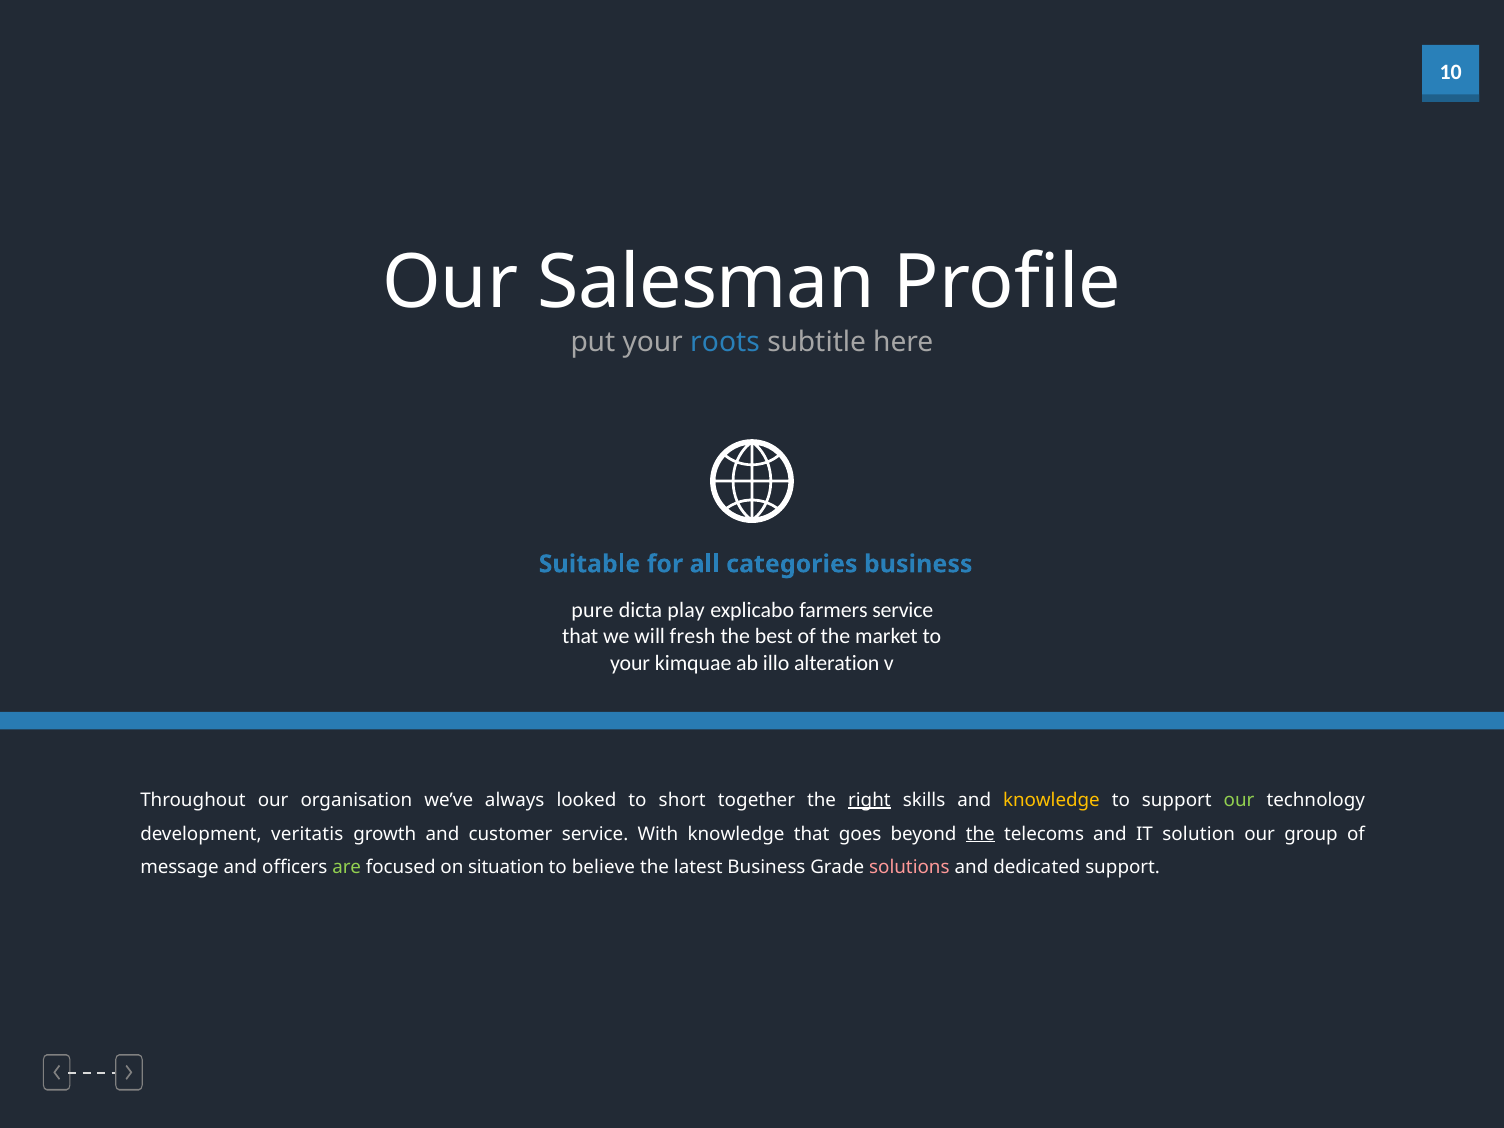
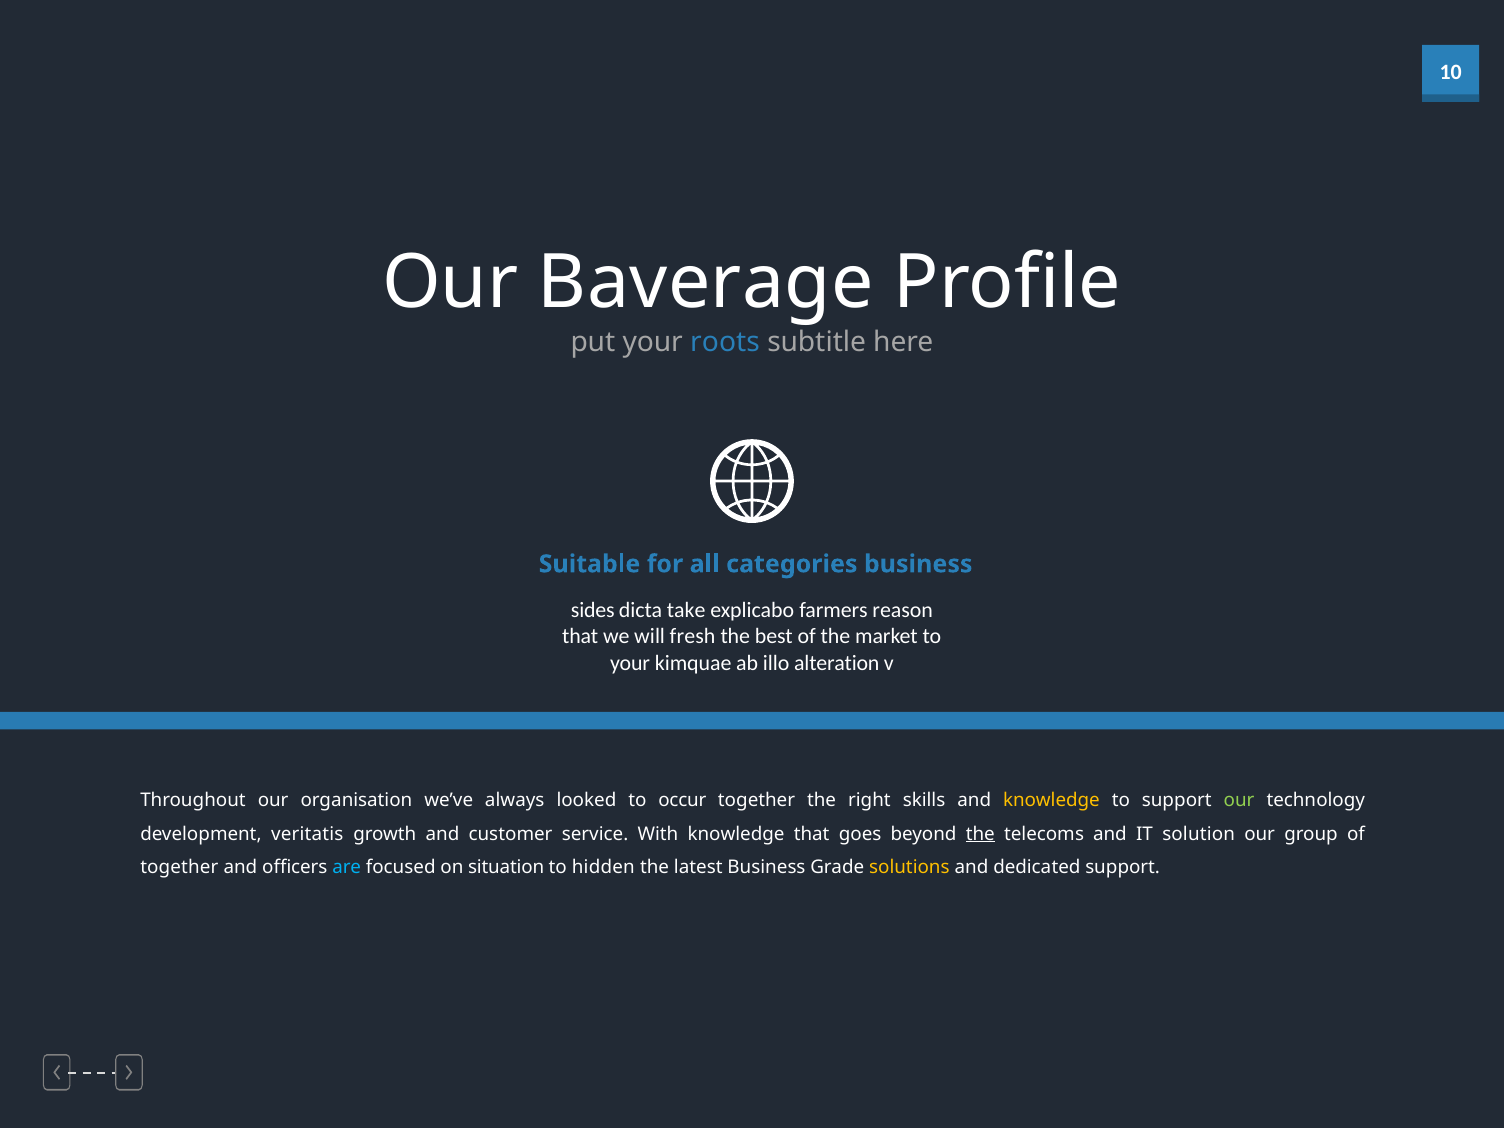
Salesman: Salesman -> Baverage (706, 283)
pure: pure -> sides (593, 610)
play: play -> take (686, 610)
farmers service: service -> reason (903, 610)
short: short -> occur (682, 800)
right underline: present -> none (869, 800)
message: message -> together (179, 868)
are colour: light green -> light blue (347, 868)
believe: believe -> hidden (603, 868)
solutions colour: pink -> yellow (909, 868)
